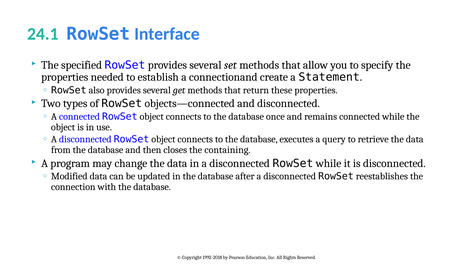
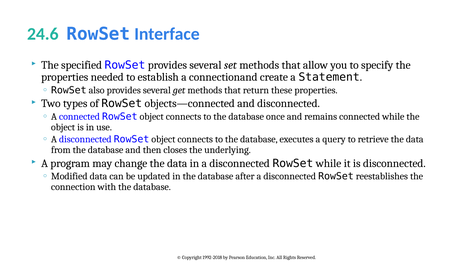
24.1: 24.1 -> 24.6 (43, 34)
containing: containing -> underlying (228, 150)
